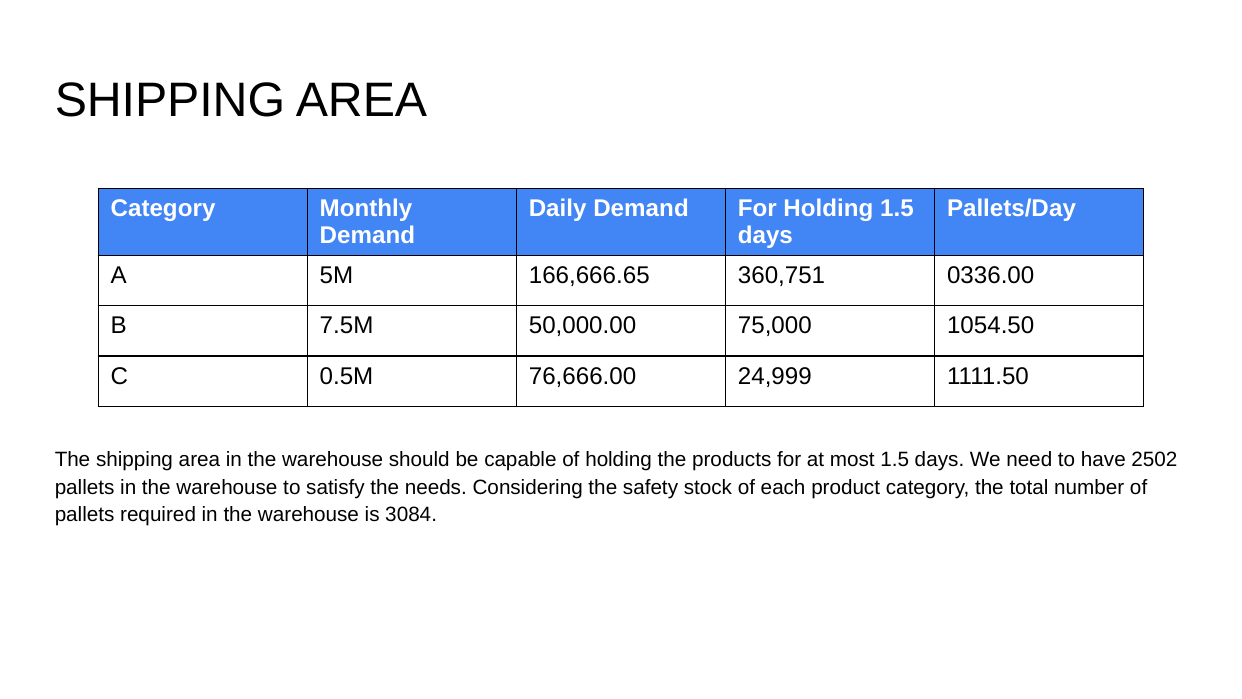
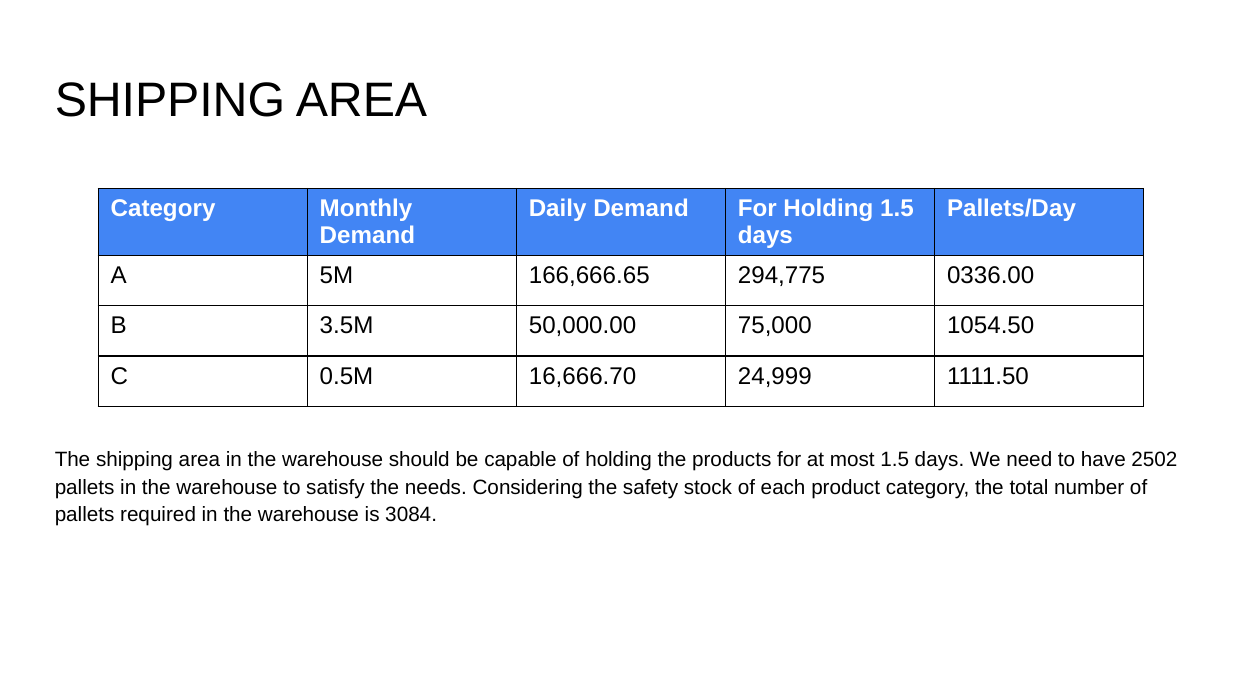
360,751: 360,751 -> 294,775 (782, 275)
7.5M: 7.5M -> 3.5M (347, 326)
76,666.00: 76,666.00 -> 16,666.70 (583, 376)
